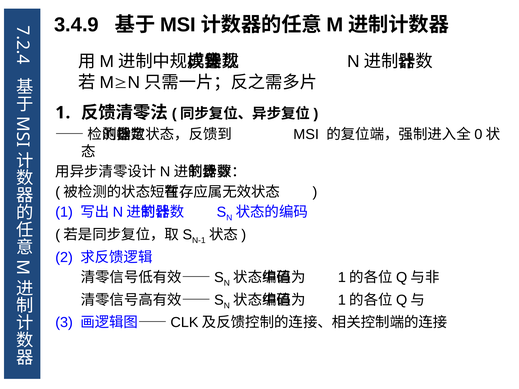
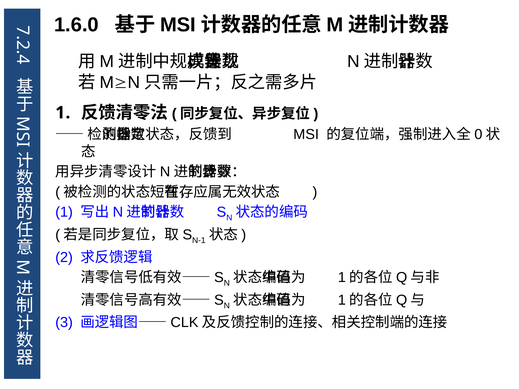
3.4.9: 3.4.9 -> 1.6.0 (76, 25)
